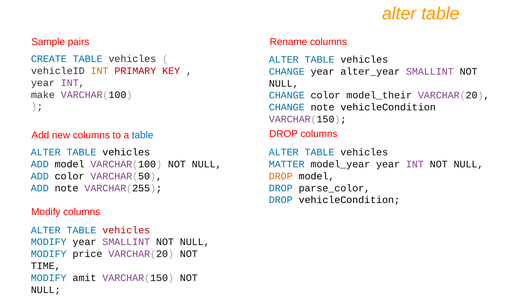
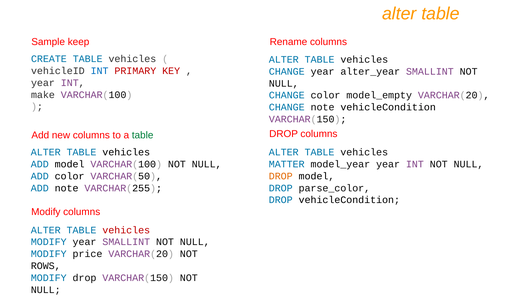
pairs: pairs -> keep (79, 42)
INT colour: orange -> blue (100, 71)
model_their: model_their -> model_empty (379, 95)
table colour: blue -> green (143, 135)
TIME: TIME -> ROWS (46, 266)
MODIFY amit: amit -> drop (85, 278)
